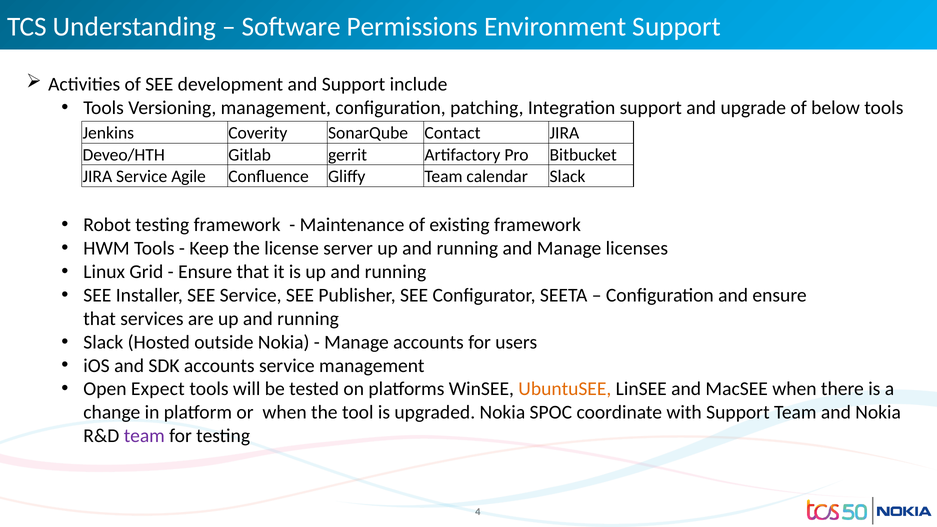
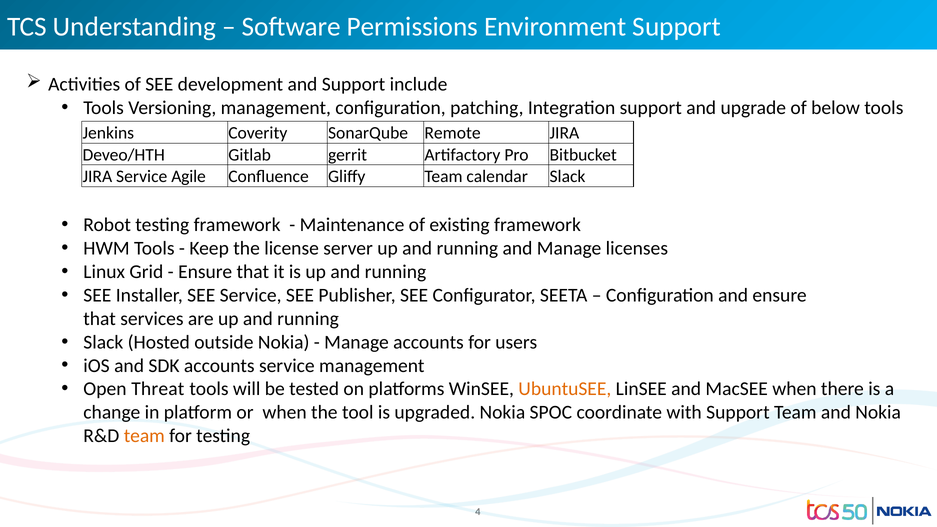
Contact: Contact -> Remote (453, 133)
Expect: Expect -> Threat (158, 389)
team colour: purple -> orange (144, 436)
